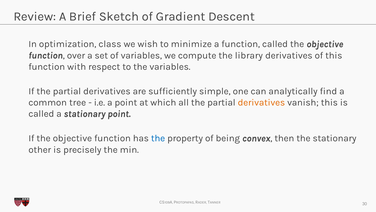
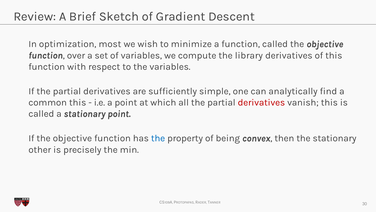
class: class -> most (110, 44)
common tree: tree -> this (78, 102)
derivatives colour: orange -> red (261, 102)
